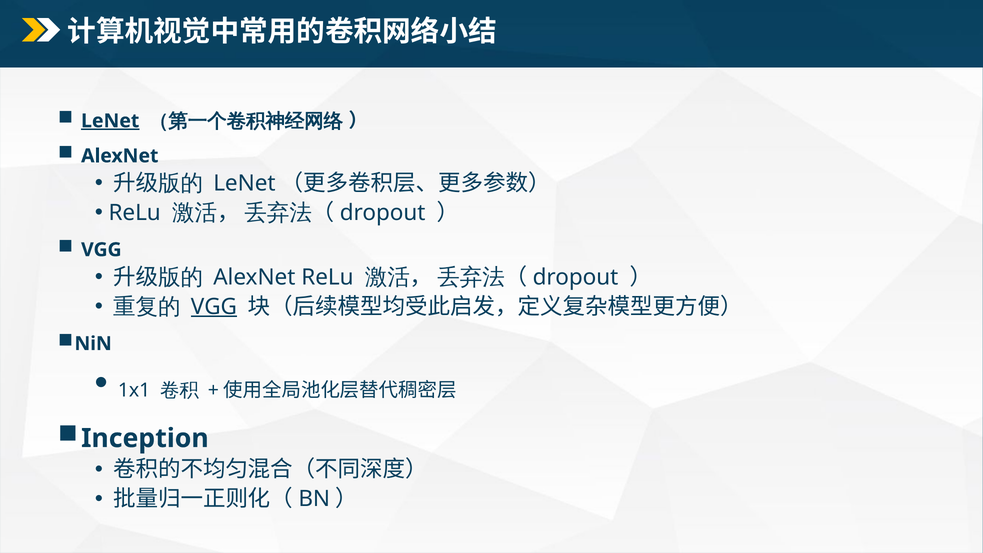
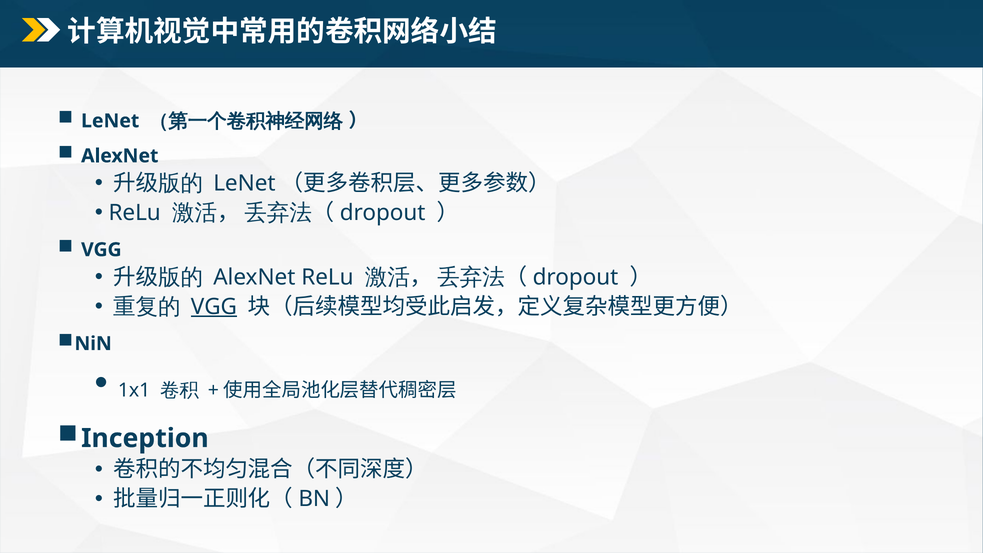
LeNet underline: present -> none (110, 121)
